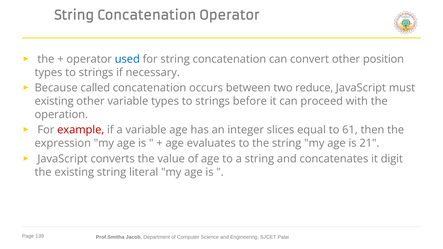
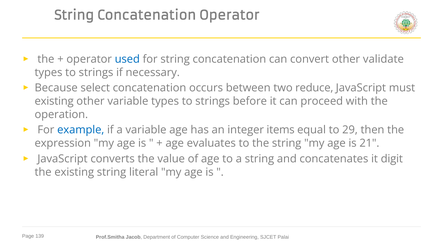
position: position -> validate (383, 59)
called: called -> select (95, 88)
example colour: red -> blue (81, 130)
slices: slices -> items (281, 130)
61: 61 -> 29 (350, 130)
